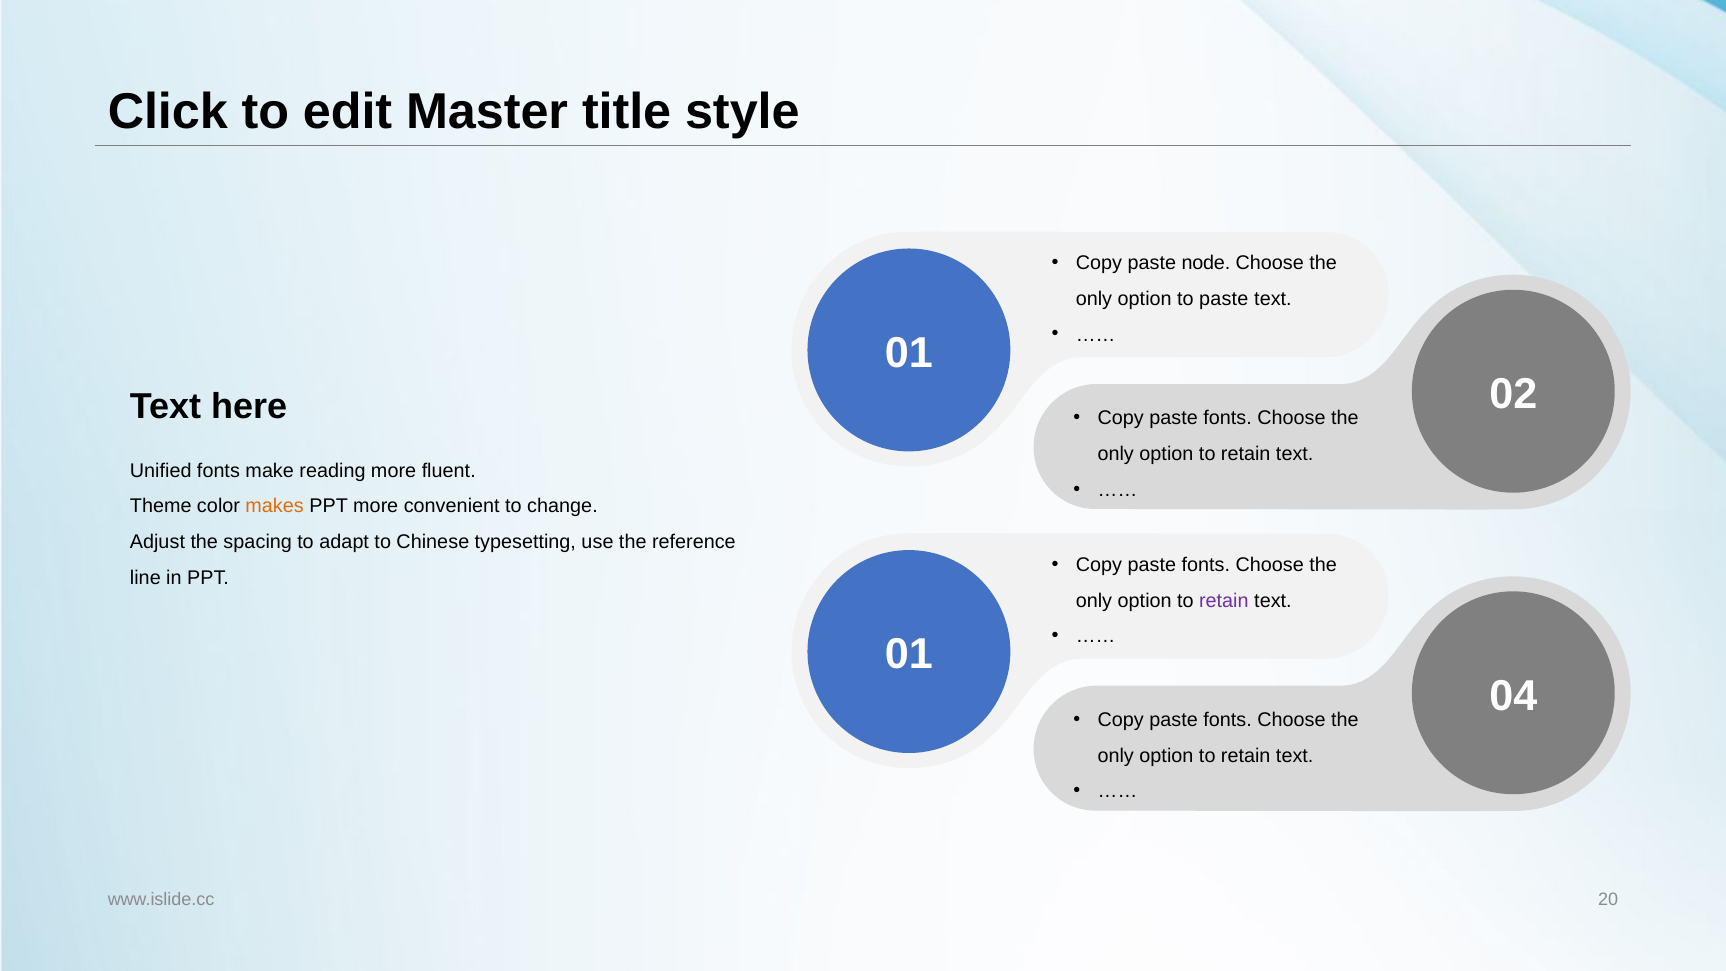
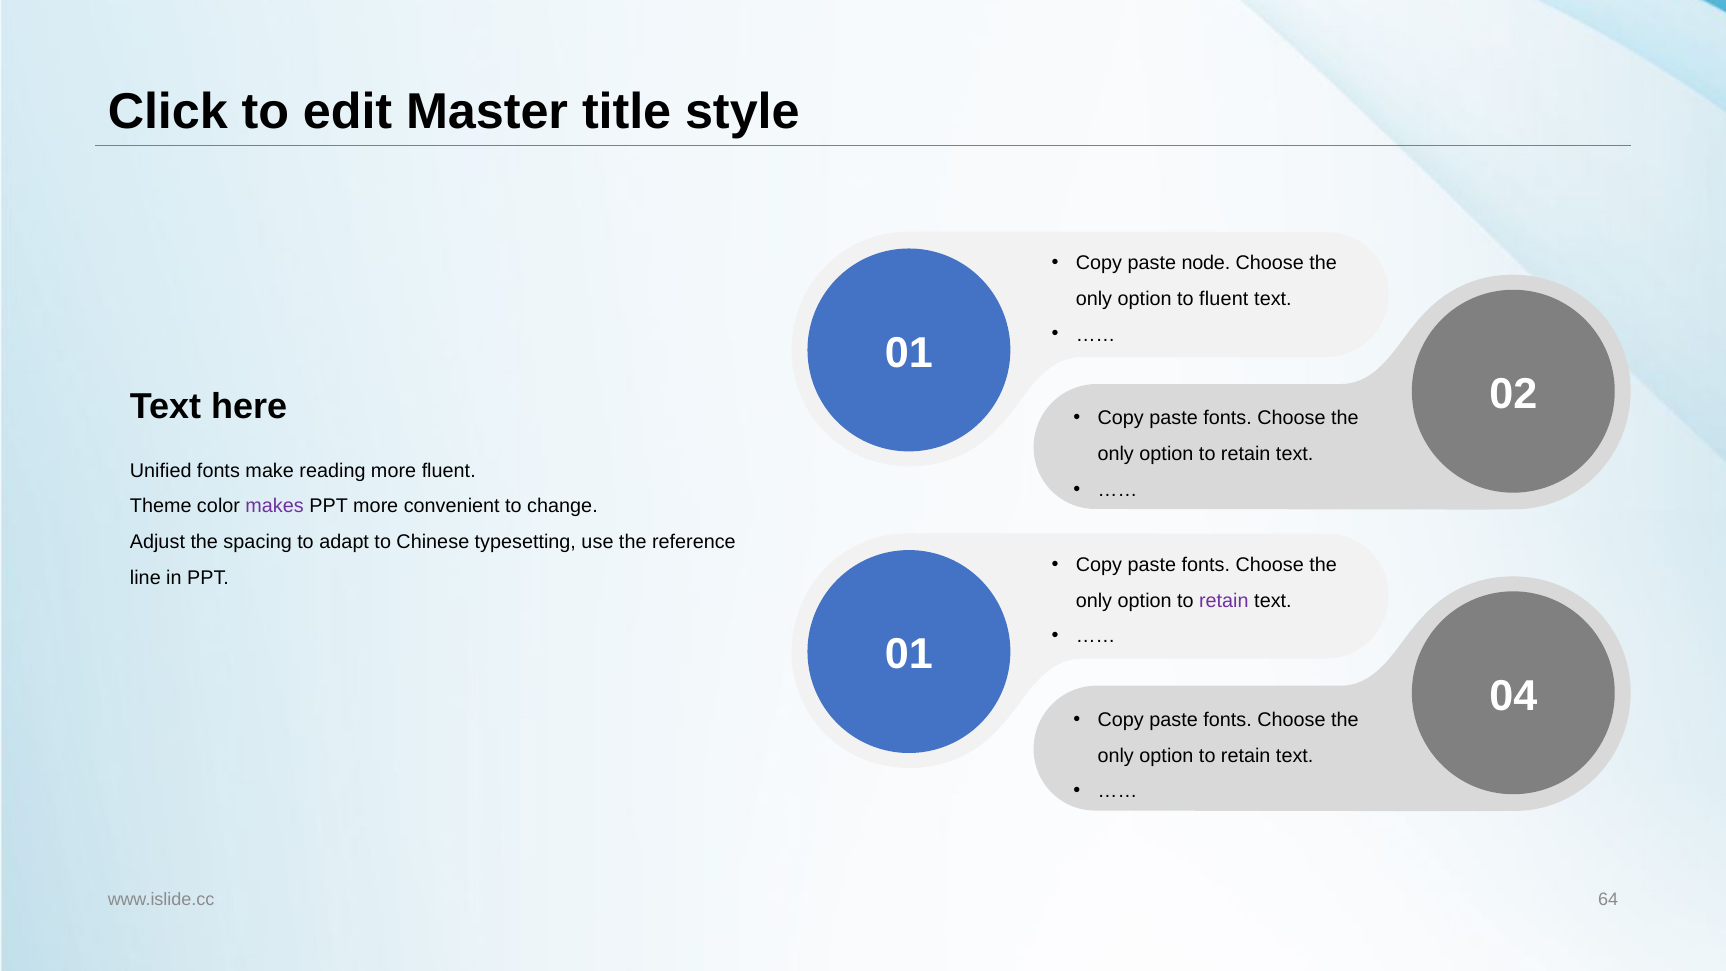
to paste: paste -> fluent (1224, 299)
makes colour: orange -> purple (275, 506)
20: 20 -> 64 (1608, 899)
